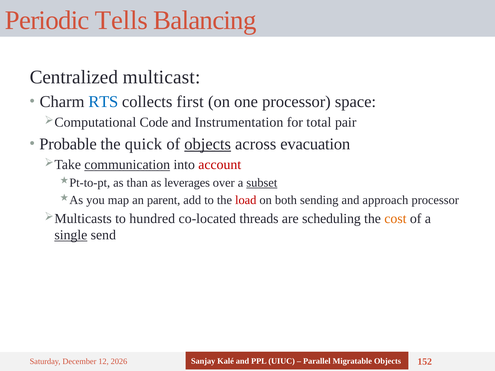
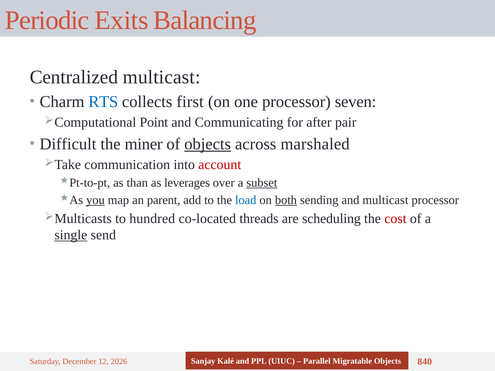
Tells: Tells -> Exits (121, 20)
space: space -> seven (356, 102)
Code: Code -> Point (154, 123)
Instrumentation: Instrumentation -> Communicating (239, 123)
total: total -> after (319, 123)
Probable: Probable -> Difficult (68, 144)
quick: quick -> miner (144, 144)
evacuation: evacuation -> marshaled (315, 144)
communication underline: present -> none (127, 165)
you underline: none -> present (95, 200)
load colour: red -> blue (246, 200)
both underline: none -> present (286, 200)
and approach: approach -> multicast (385, 200)
cost colour: orange -> red (395, 219)
152: 152 -> 840 (425, 362)
